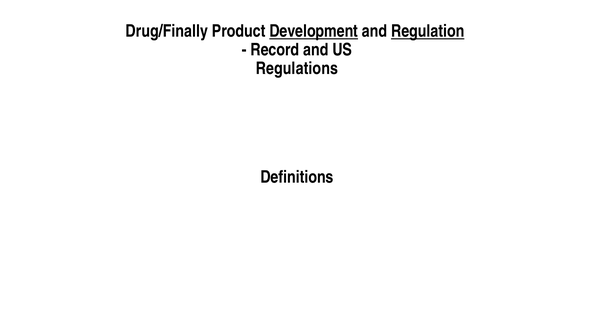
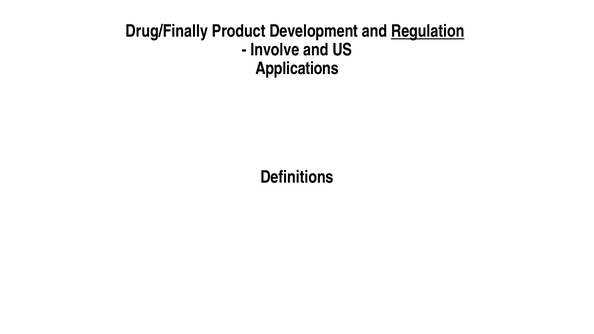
Development underline: present -> none (314, 31)
Record: Record -> Involve (275, 50)
Regulations: Regulations -> Applications (297, 69)
